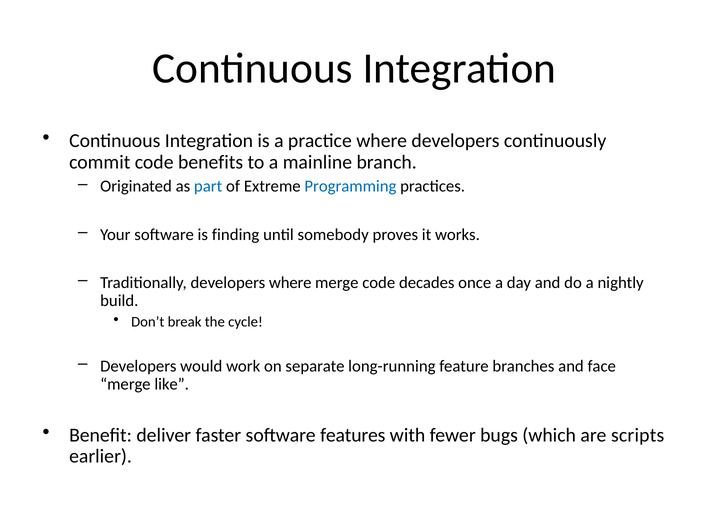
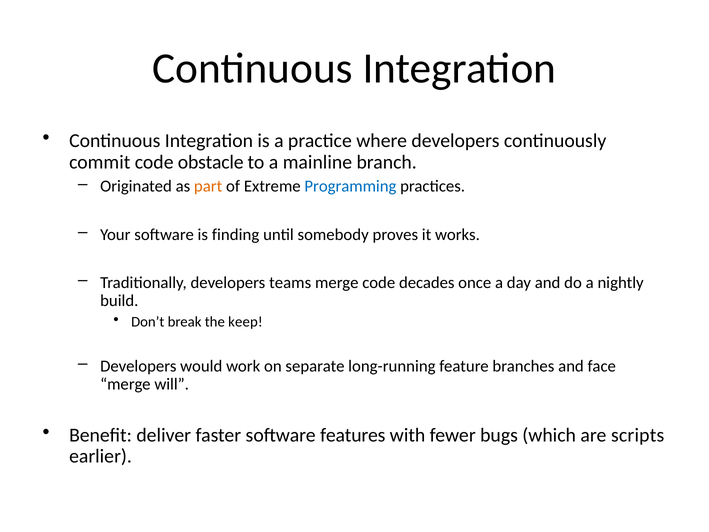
benefits: benefits -> obstacle (211, 162)
part colour: blue -> orange (208, 186)
developers where: where -> teams (290, 283)
cycle: cycle -> keep (245, 322)
like: like -> will (172, 384)
